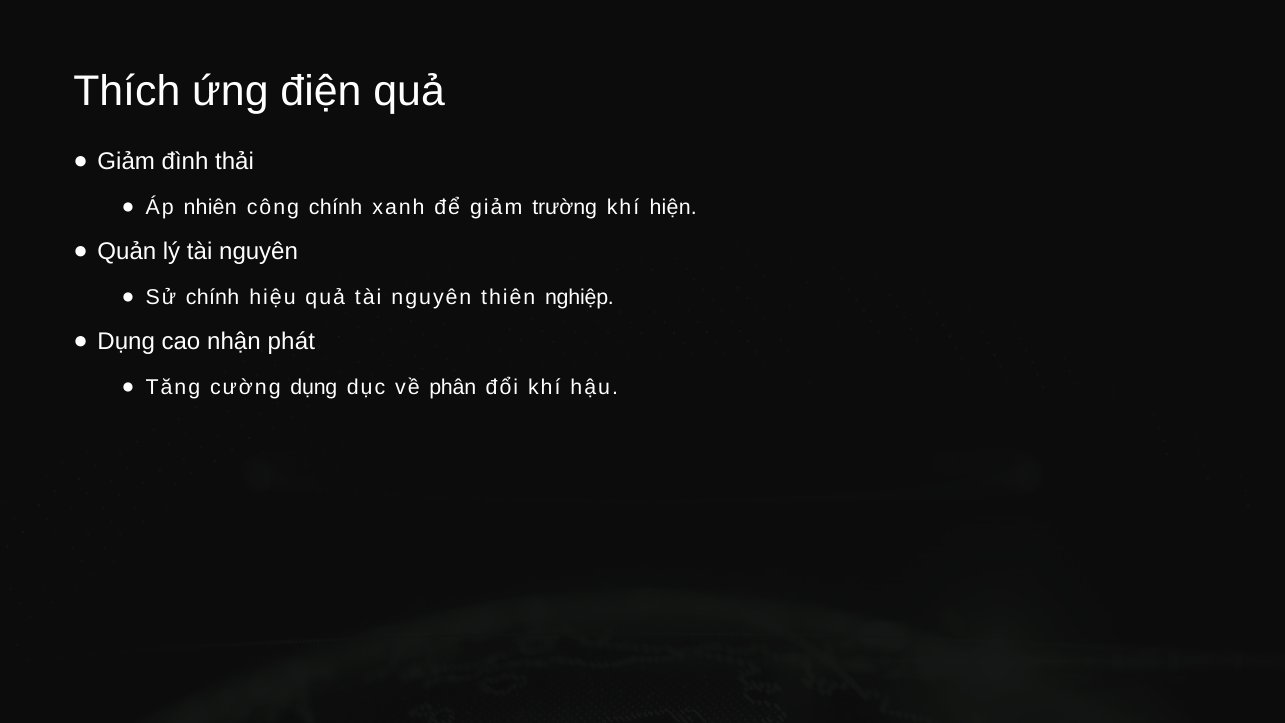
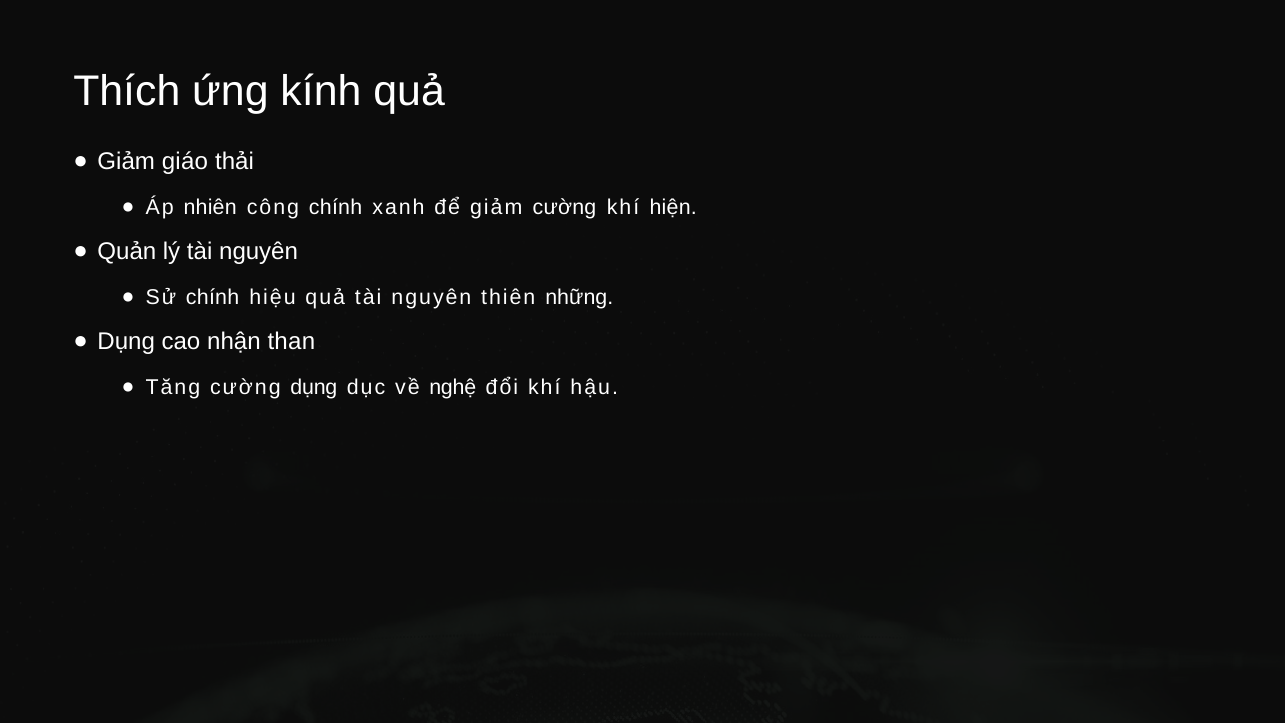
điện: điện -> kính (321, 91)
đình: đình -> giáo (185, 162)
giảm trường: trường -> cường (564, 208)
nghiệp: nghiệp -> những (579, 297)
phát: phát -> than (291, 342)
phân: phân -> nghệ (453, 387)
